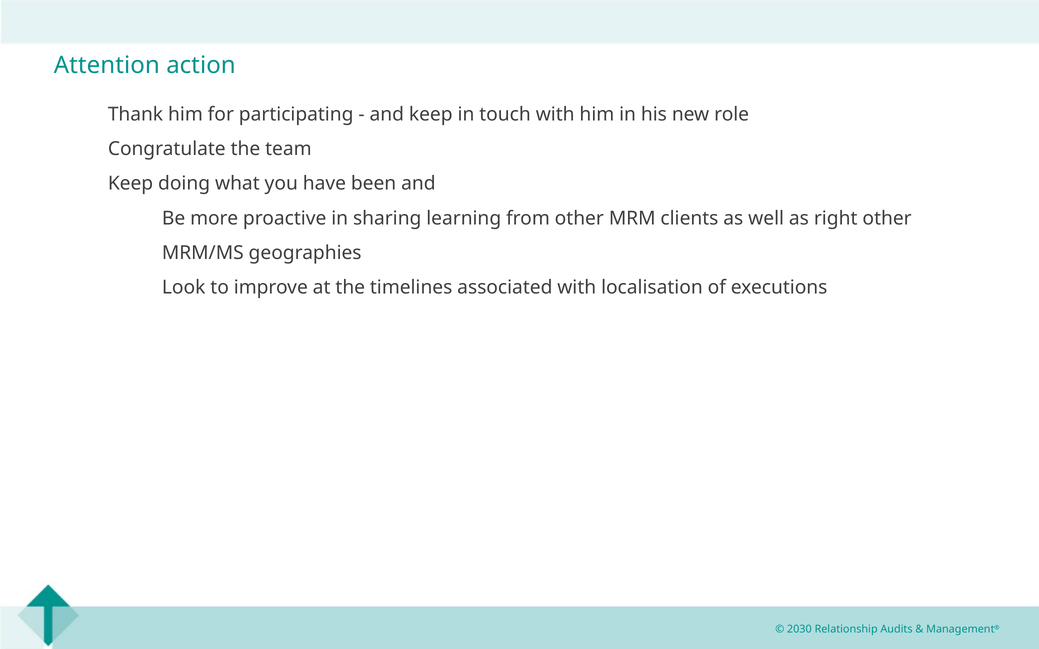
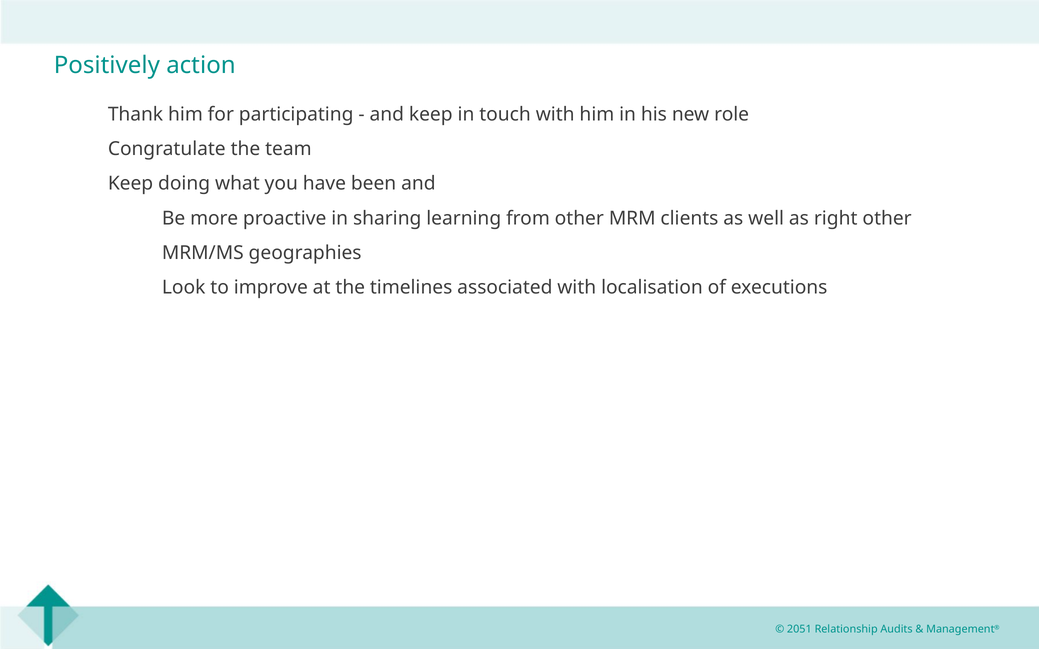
Attention: Attention -> Positively (107, 66)
2030: 2030 -> 2051 (799, 630)
